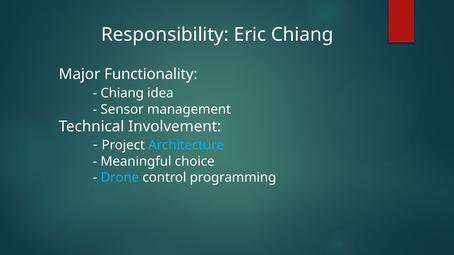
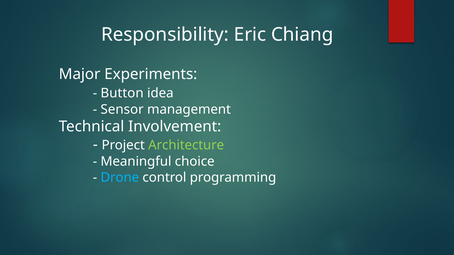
Functionality: Functionality -> Experiments (151, 74)
Chiang: Chiang -> Button (122, 93)
Architecture colour: light blue -> light green (186, 145)
